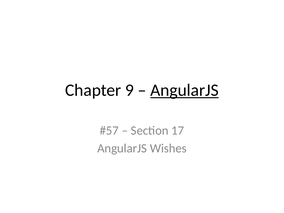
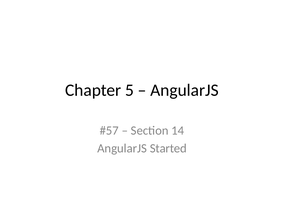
9: 9 -> 5 (129, 90)
AngularJS underline: present -> none (184, 90)
17: 17 -> 14 (178, 131)
Wishes: Wishes -> Started (168, 148)
